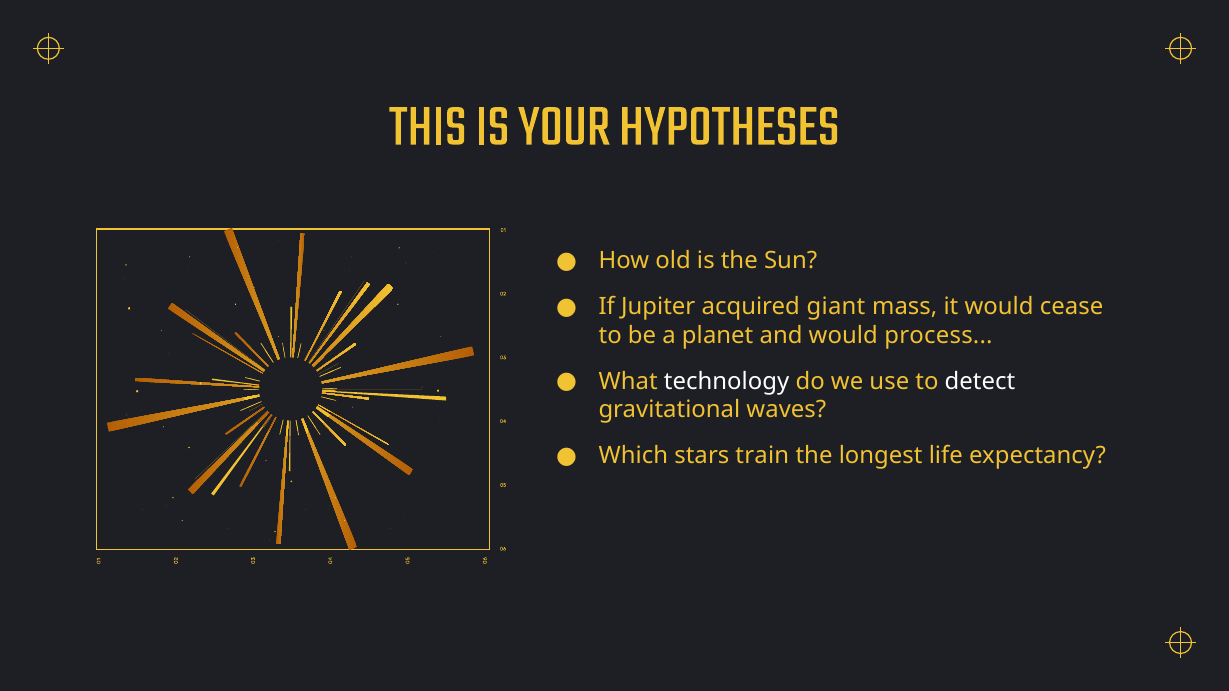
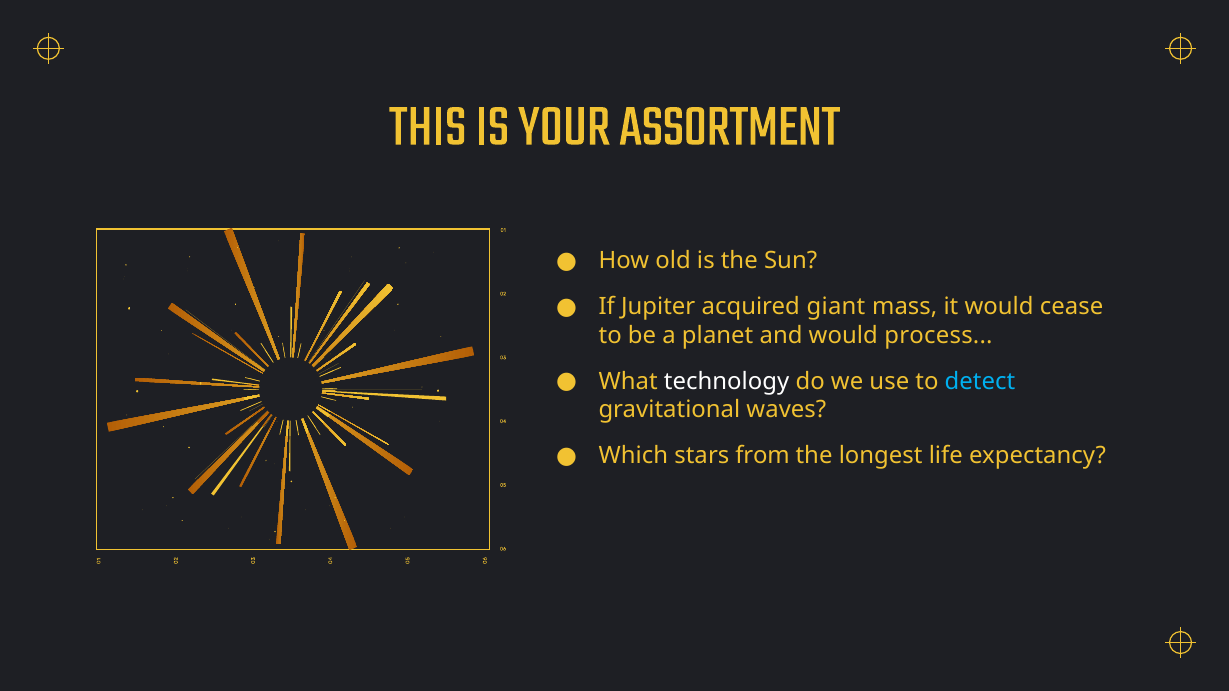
HYPOTHESES: HYPOTHESES -> ASSORTMENT (730, 125)
detect colour: white -> light blue (980, 381)
train: train -> from (763, 456)
